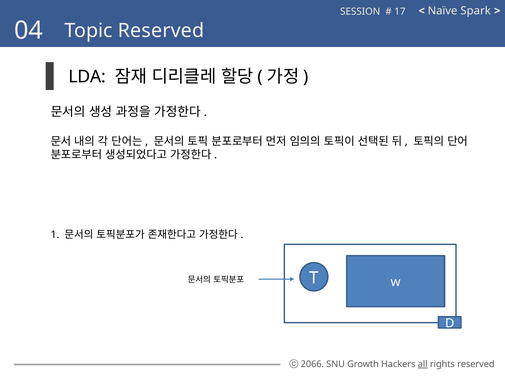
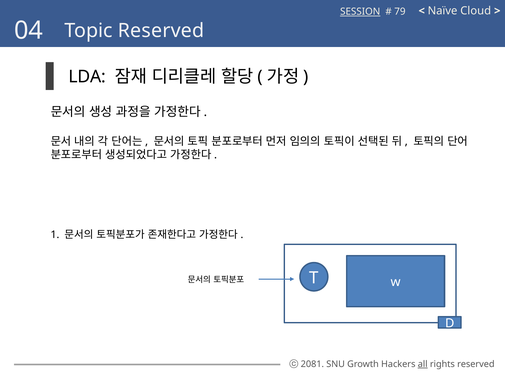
SESSION underline: none -> present (360, 12)
17: 17 -> 79 (400, 12)
Spark: Spark -> Cloud (476, 11)
2066: 2066 -> 2081 (312, 364)
